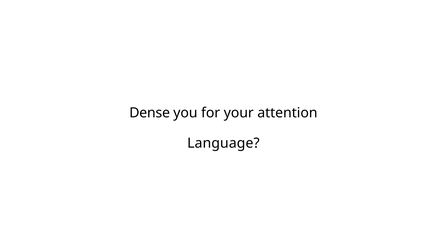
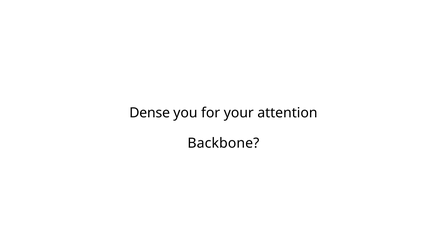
Language: Language -> Backbone (223, 143)
